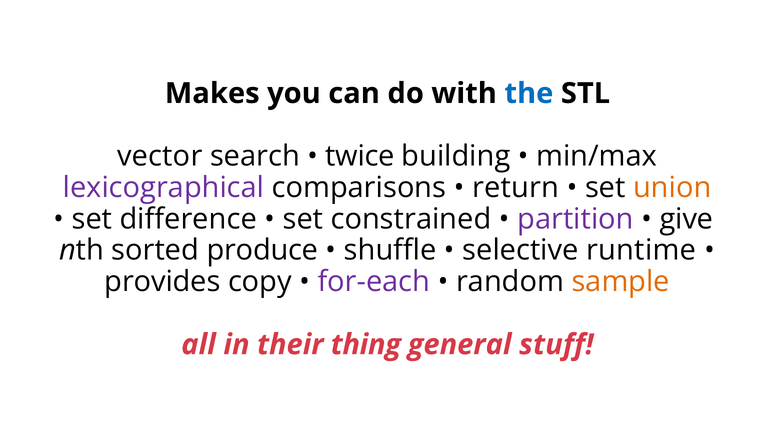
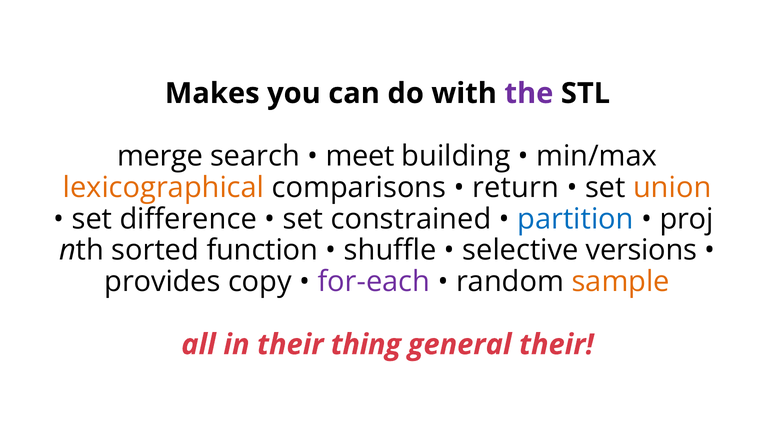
the colour: blue -> purple (529, 93)
vector: vector -> merge (160, 156)
twice: twice -> meet (360, 156)
lexicographical colour: purple -> orange (164, 188)
partition colour: purple -> blue (576, 219)
give: give -> proj (687, 219)
produce: produce -> function (262, 250)
runtime: runtime -> versions (641, 250)
general stuff: stuff -> their (556, 345)
